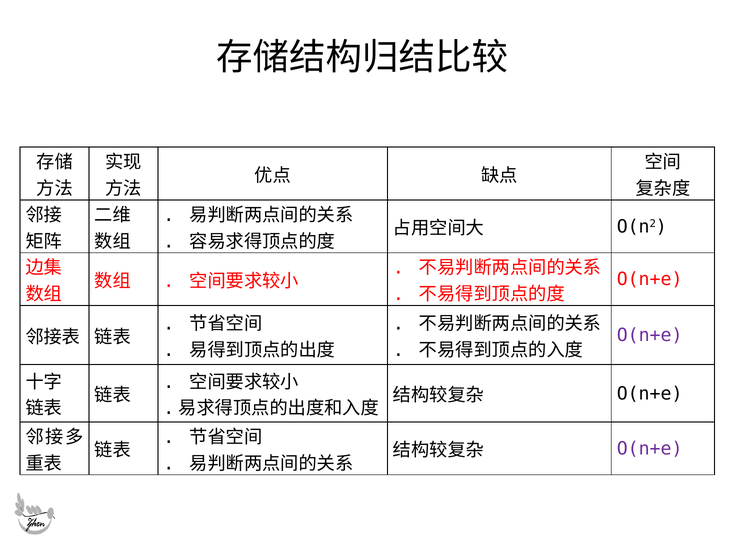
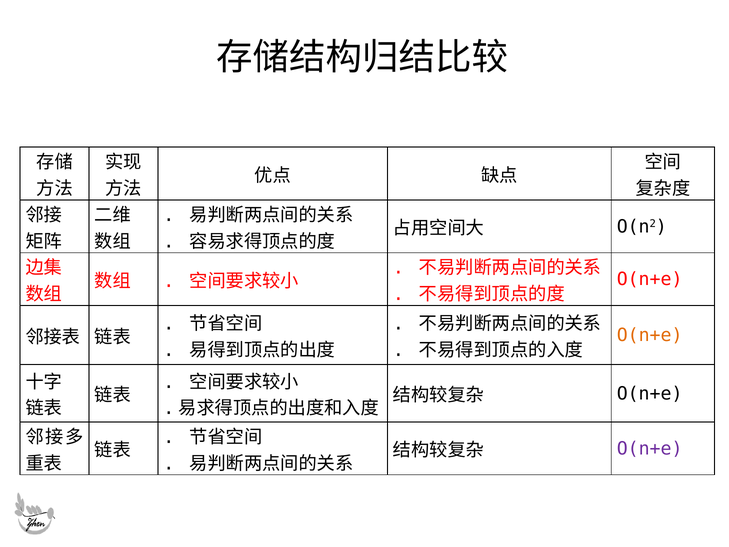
O(n+e colour: purple -> orange (650, 335)
